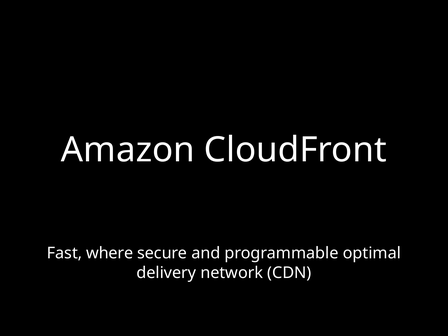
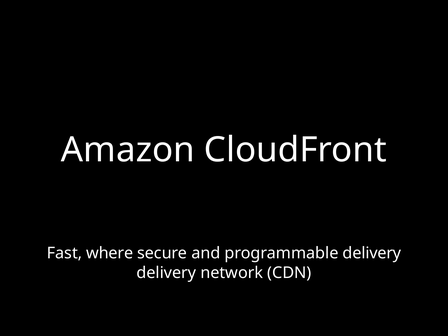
programmable optimal: optimal -> delivery (372, 253)
